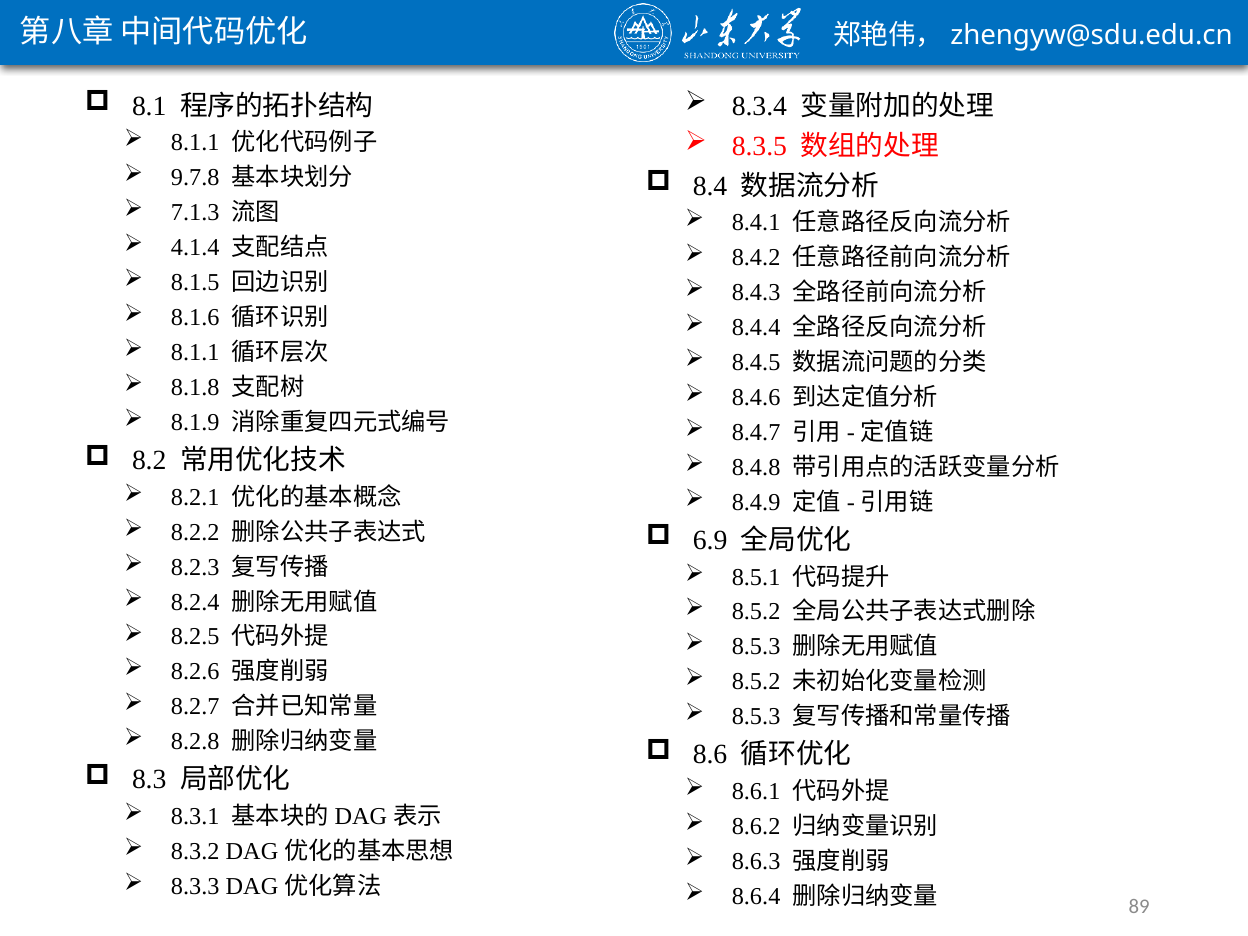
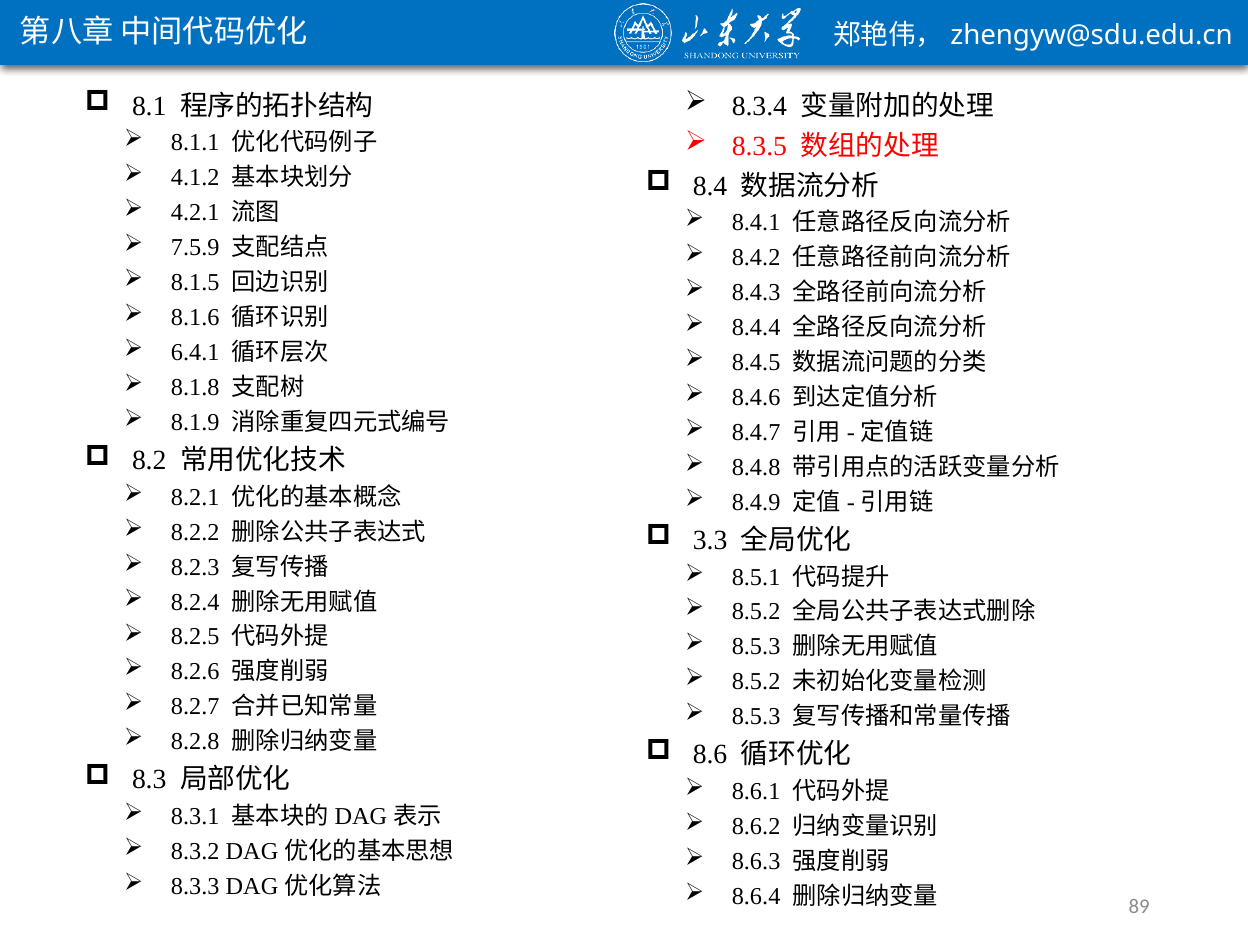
9.7.8: 9.7.8 -> 4.1.2 (195, 178)
7.1.3: 7.1.3 -> 4.2.1 (195, 213)
4.1.4: 4.1.4 -> 7.5.9 (195, 248)
8.1.1: 8.1.1 -> 6.4.1 (195, 353)
6.9: 6.9 -> 3.3 (710, 540)
